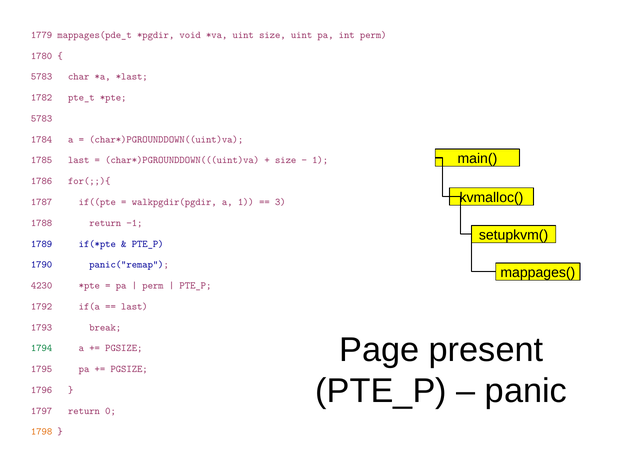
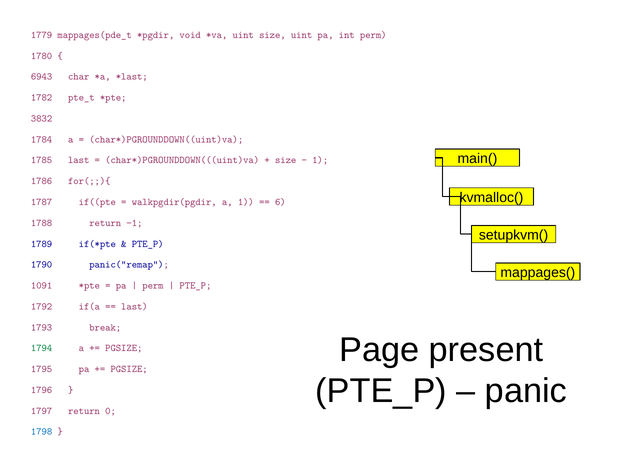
5783: 5783 -> 6943 (42, 77)
5783: 5783 -> 3832 (42, 118)
3: 3 -> 6 (280, 202)
4230: 4230 -> 1091 (42, 286)
1798 colour: orange -> blue (42, 432)
